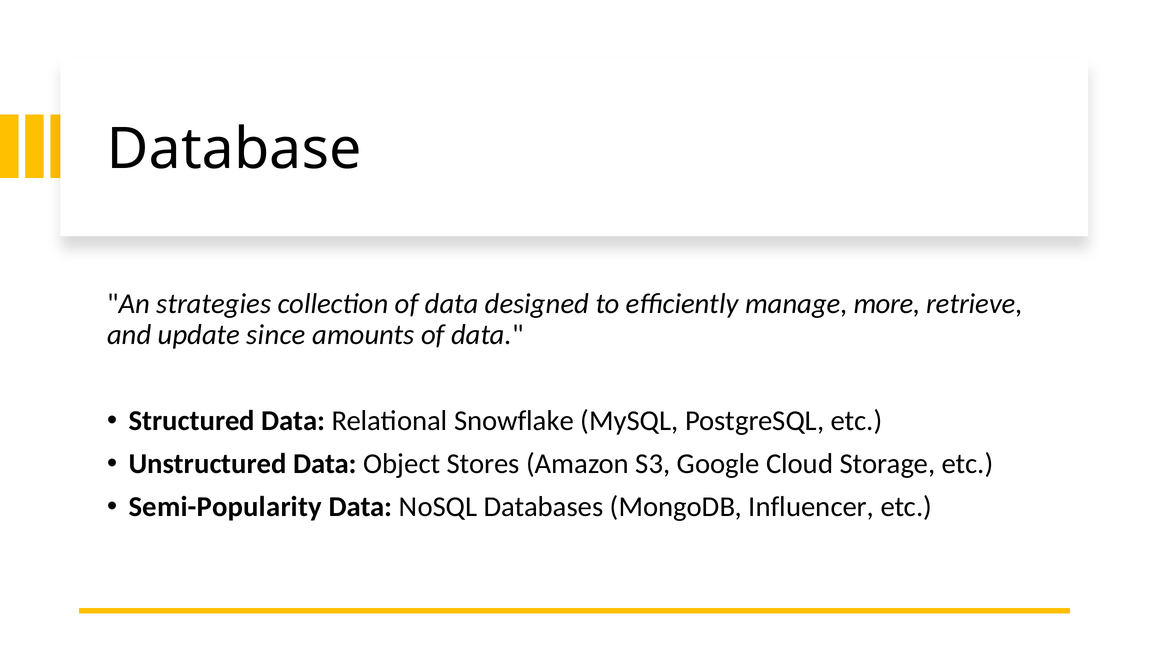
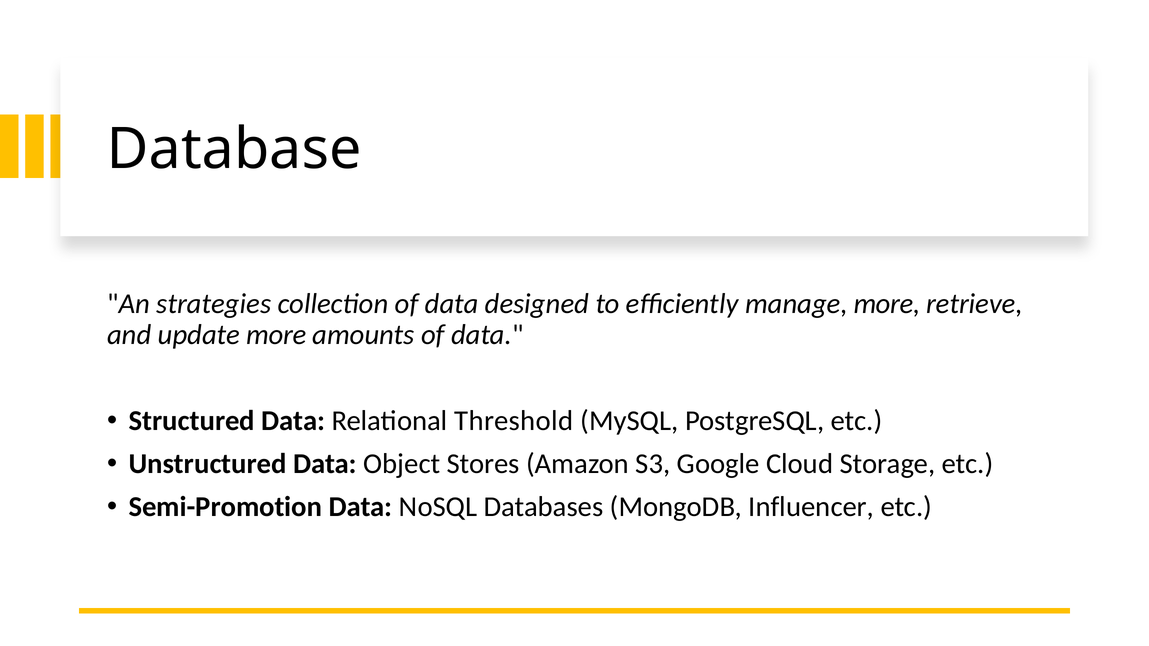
update since: since -> more (276, 335)
Snowflake: Snowflake -> Threshold (514, 421)
Semi-Popularity: Semi-Popularity -> Semi-Promotion (225, 507)
